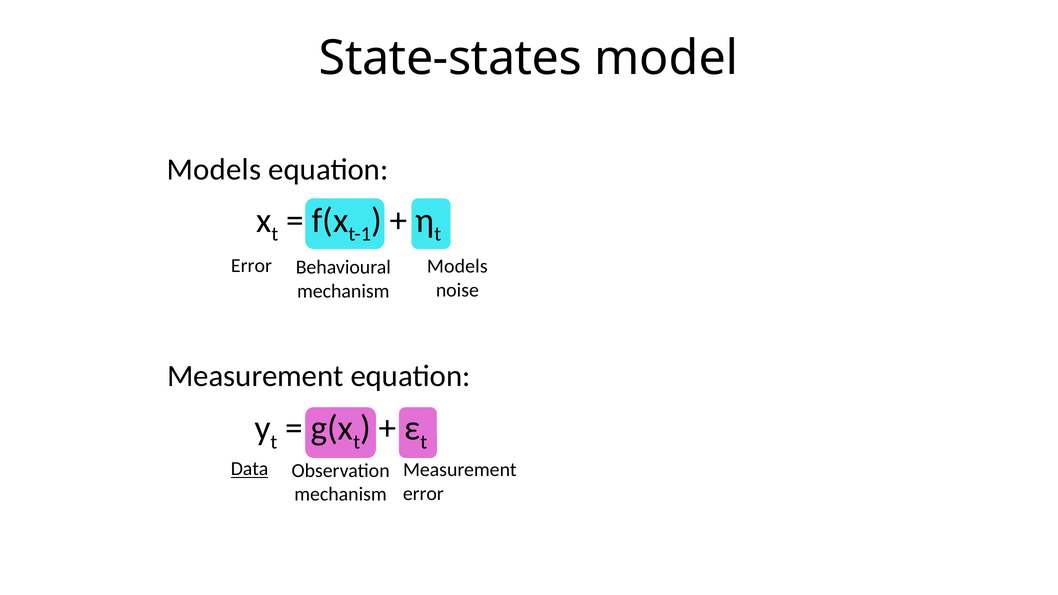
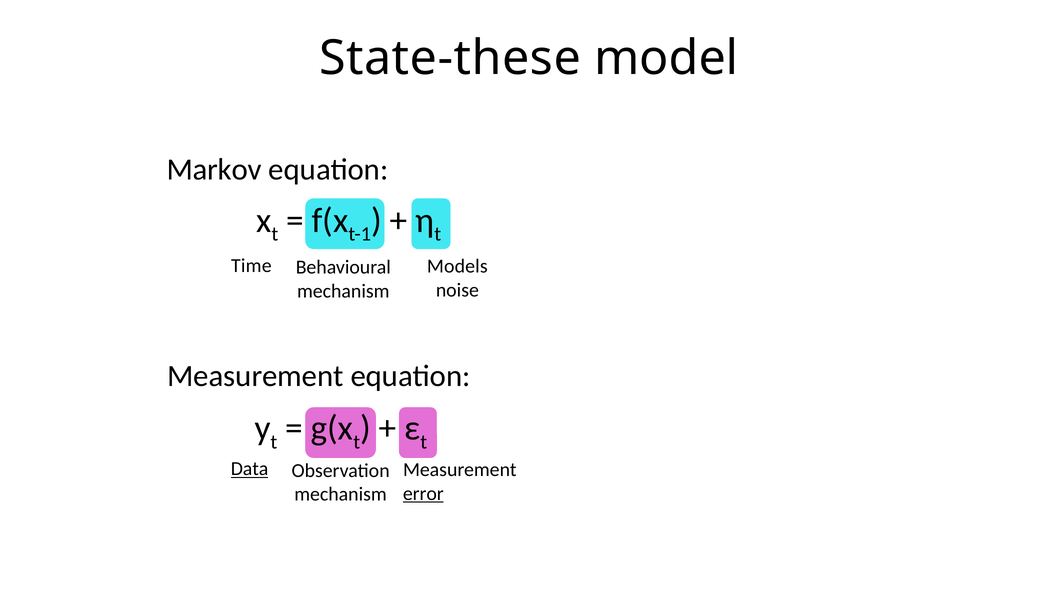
State-states: State-states -> State-these (450, 58)
Models: Models -> Markov (214, 170)
Error: Error -> Time (251, 266)
error underline: none -> present (423, 494)
